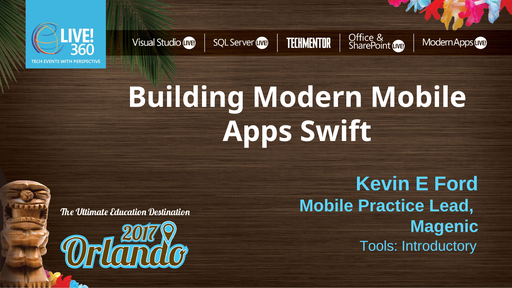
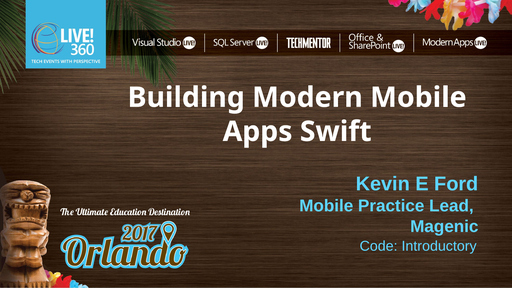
Tools: Tools -> Code (379, 246)
